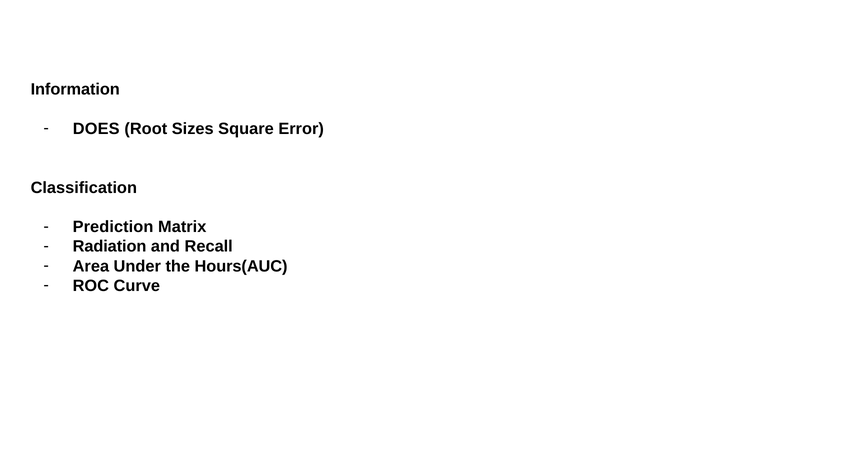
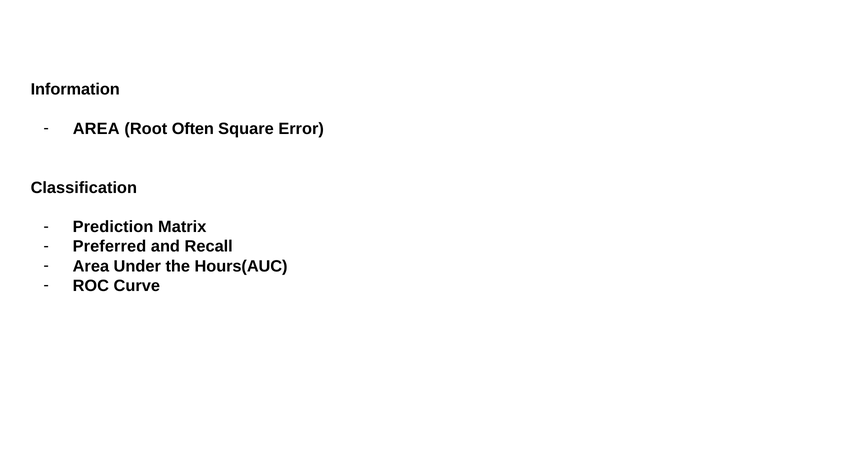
DOES: DOES -> AREA (96, 129)
Sizes: Sizes -> Often (193, 129)
Radiation: Radiation -> Preferred (109, 247)
